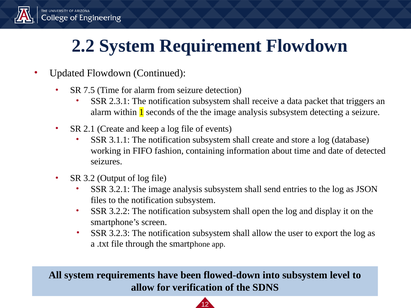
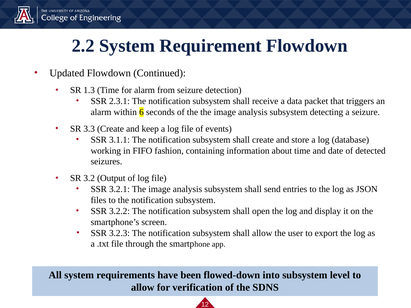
7.5: 7.5 -> 1.3 (89, 90)
1: 1 -> 6 (142, 112)
2.1: 2.1 -> 3.3 (89, 129)
